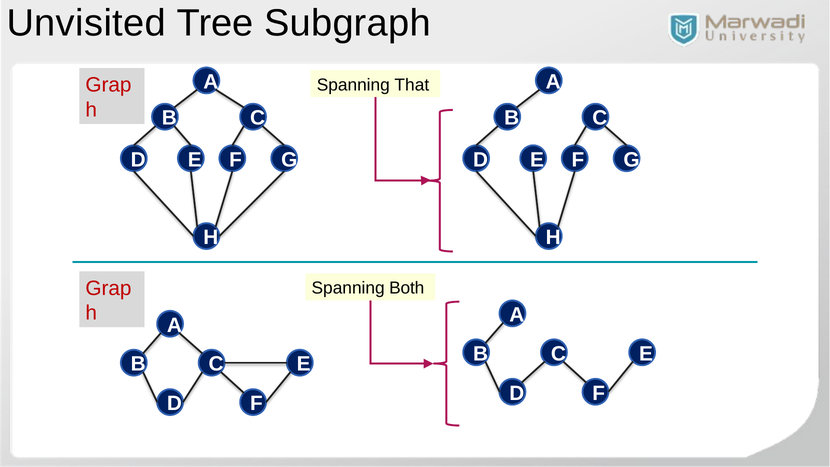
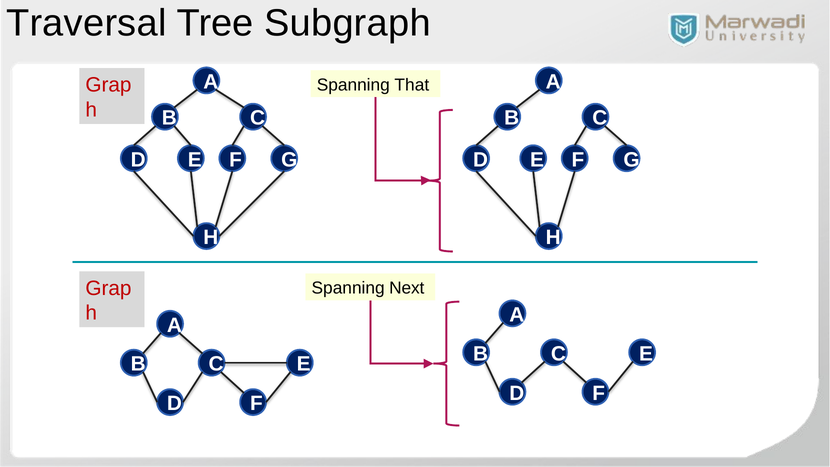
Unvisited: Unvisited -> Traversal (86, 23)
Both: Both -> Next (407, 288)
